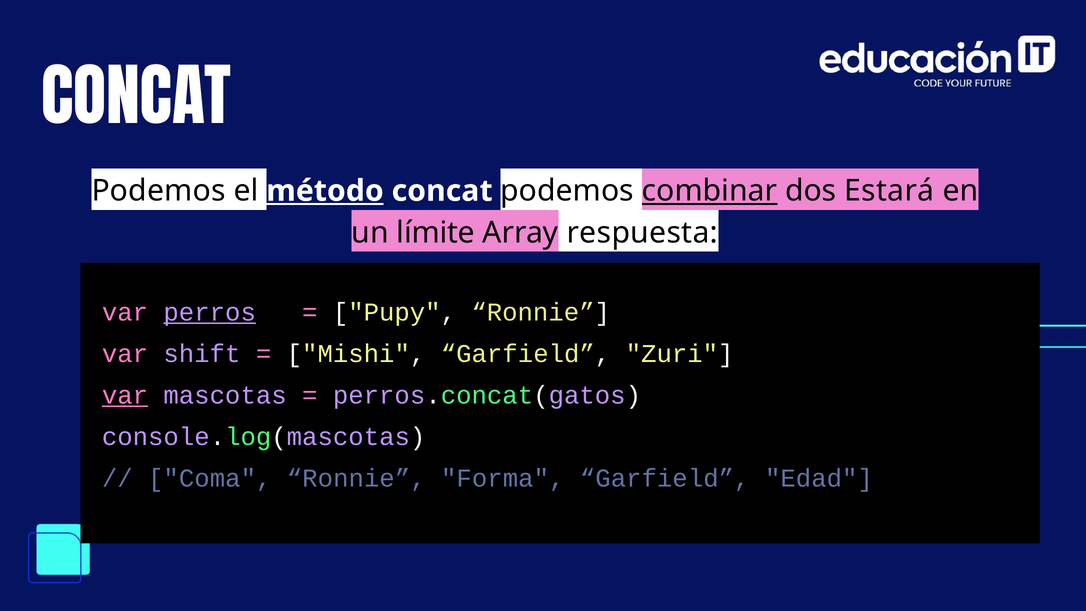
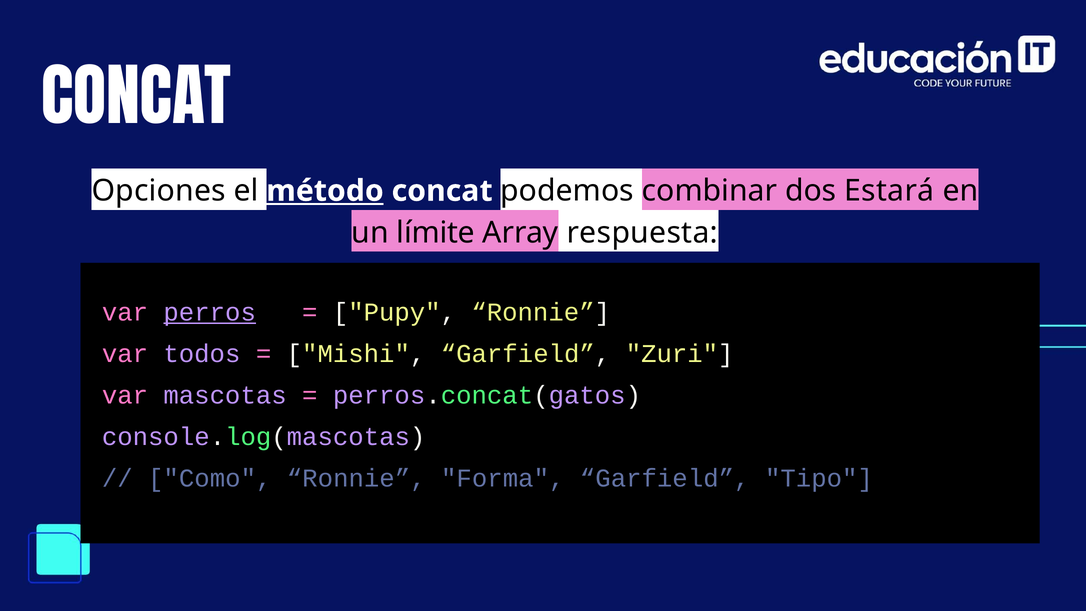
Podemos: Podemos -> Opciones (159, 191)
combinar underline: present -> none (710, 191)
shift: shift -> todos (202, 354)
var underline: present -> none (125, 395)
Coma: Coma -> Como (210, 478)
Edad: Edad -> Tipo (819, 478)
